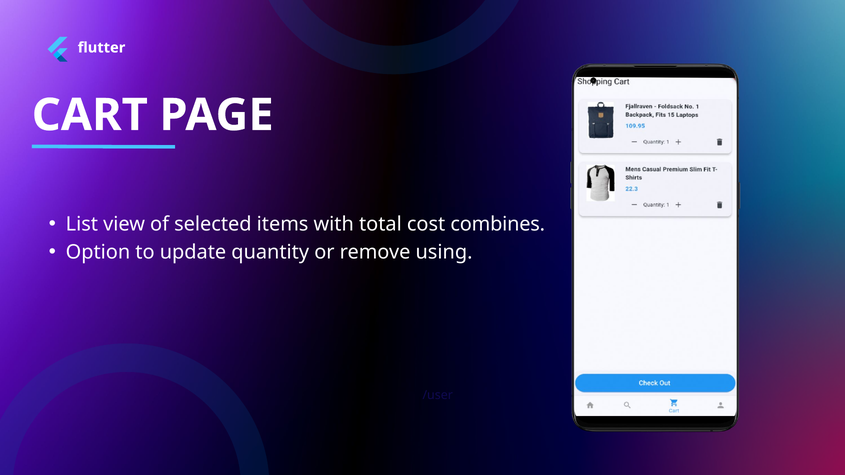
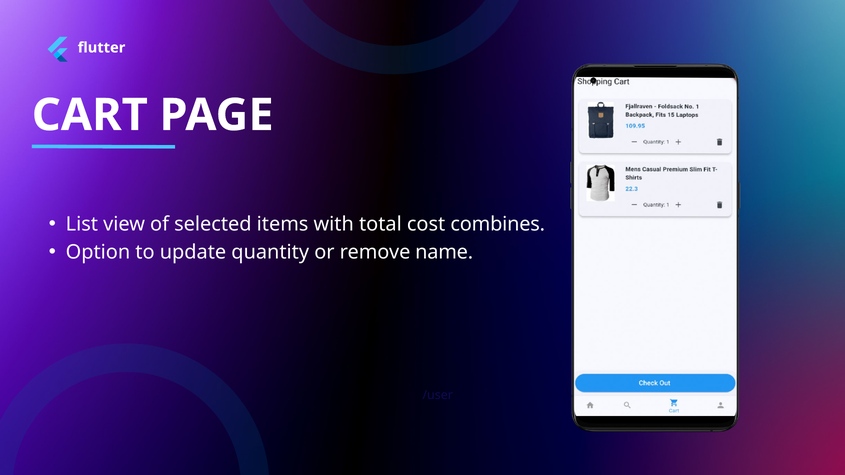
using: using -> name (444, 252)
